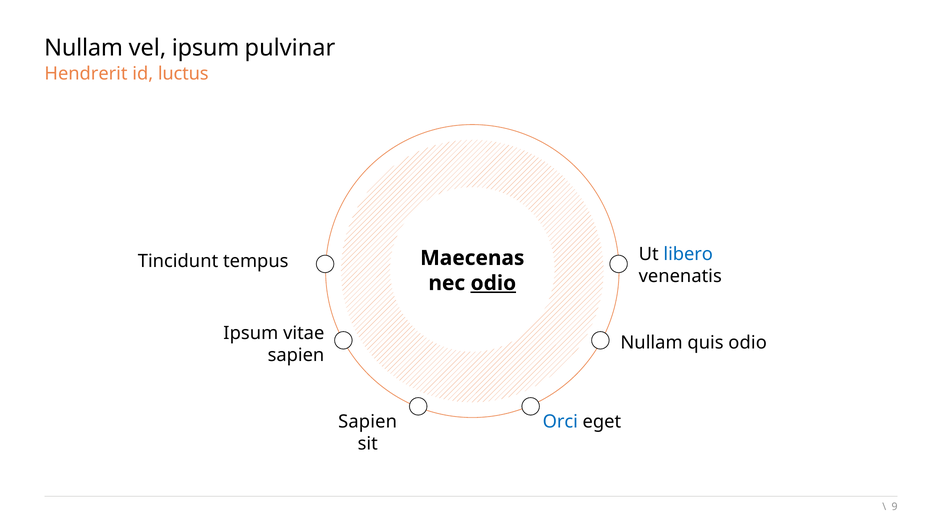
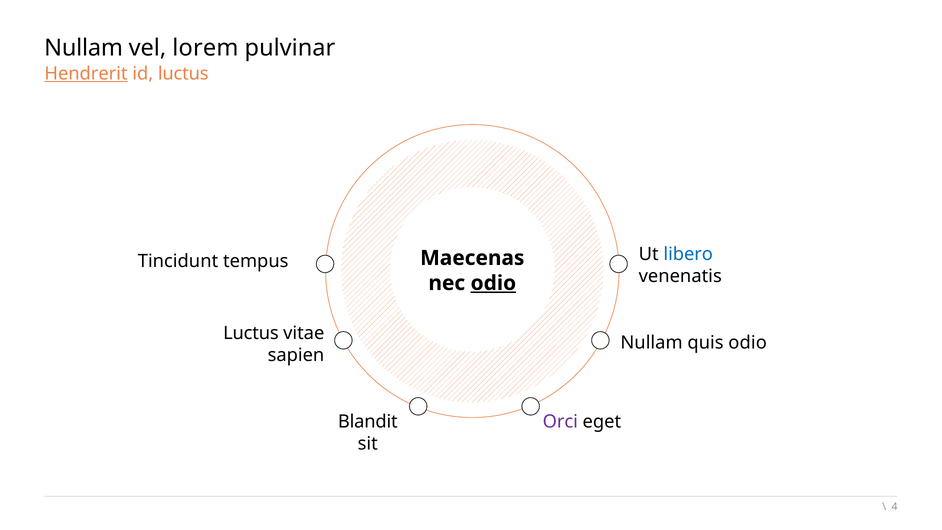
vel ipsum: ipsum -> lorem (205, 48)
Hendrerit underline: none -> present (86, 74)
Ipsum: Ipsum -> Luctus (251, 333)
Orci colour: blue -> purple (560, 422)
Sapien: Sapien -> Blandit (368, 422)
9: 9 -> 4 (895, 507)
